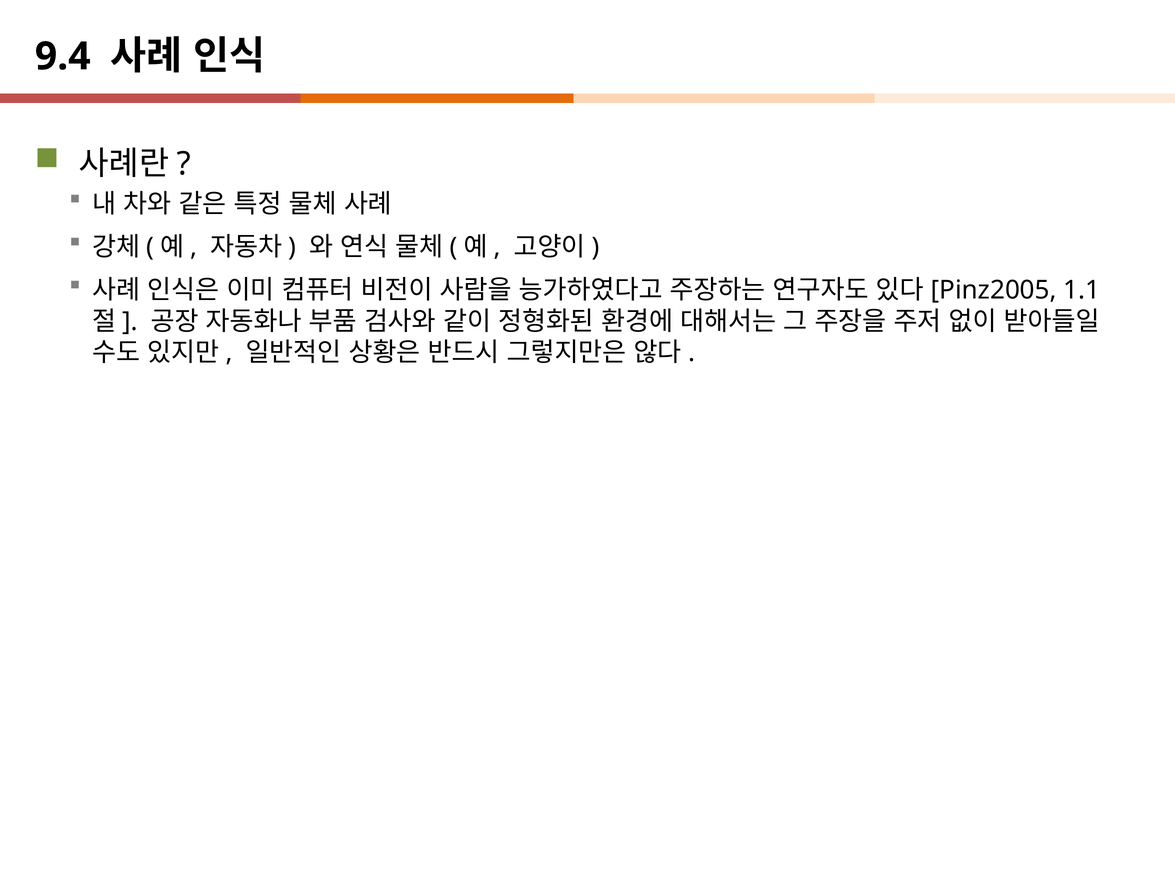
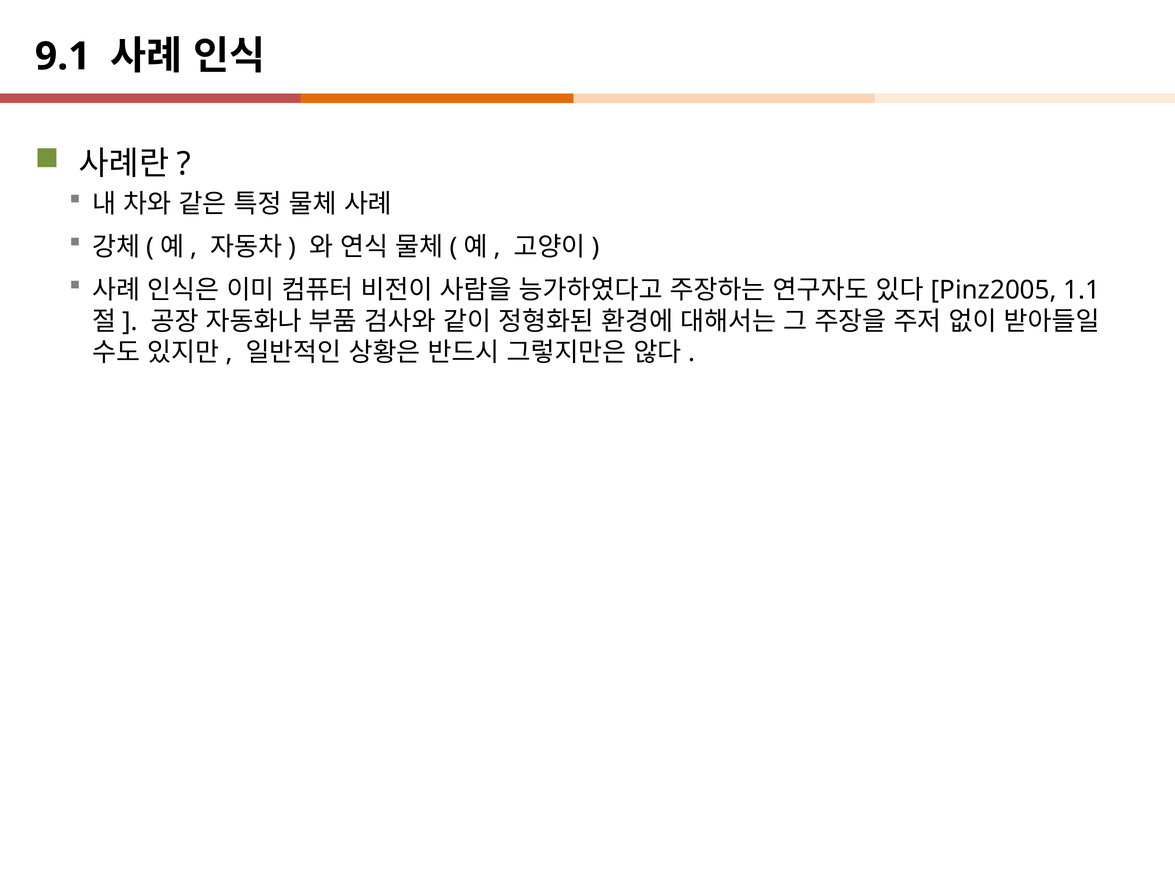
9.4: 9.4 -> 9.1 (63, 56)
